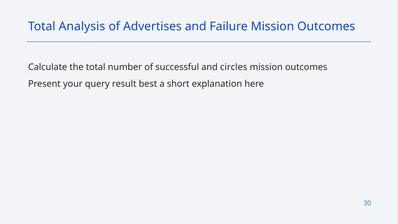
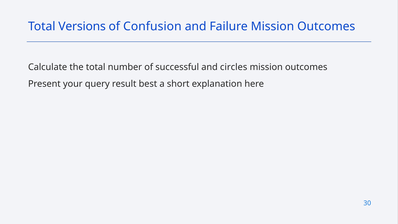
Analysis: Analysis -> Versions (82, 26)
Advertises: Advertises -> Confusion (152, 26)
